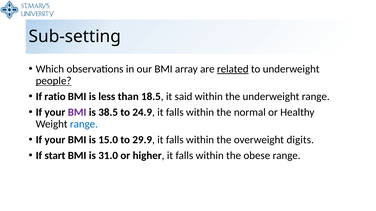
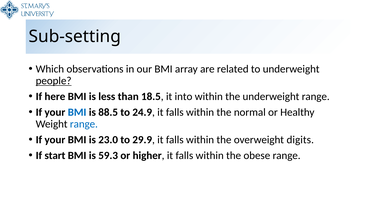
related underline: present -> none (233, 69)
ratio: ratio -> here (55, 97)
said: said -> into (184, 97)
BMI colour: purple -> blue (77, 112)
38.5: 38.5 -> 88.5 (108, 112)
15.0: 15.0 -> 23.0 (108, 140)
31.0: 31.0 -> 59.3 (108, 156)
